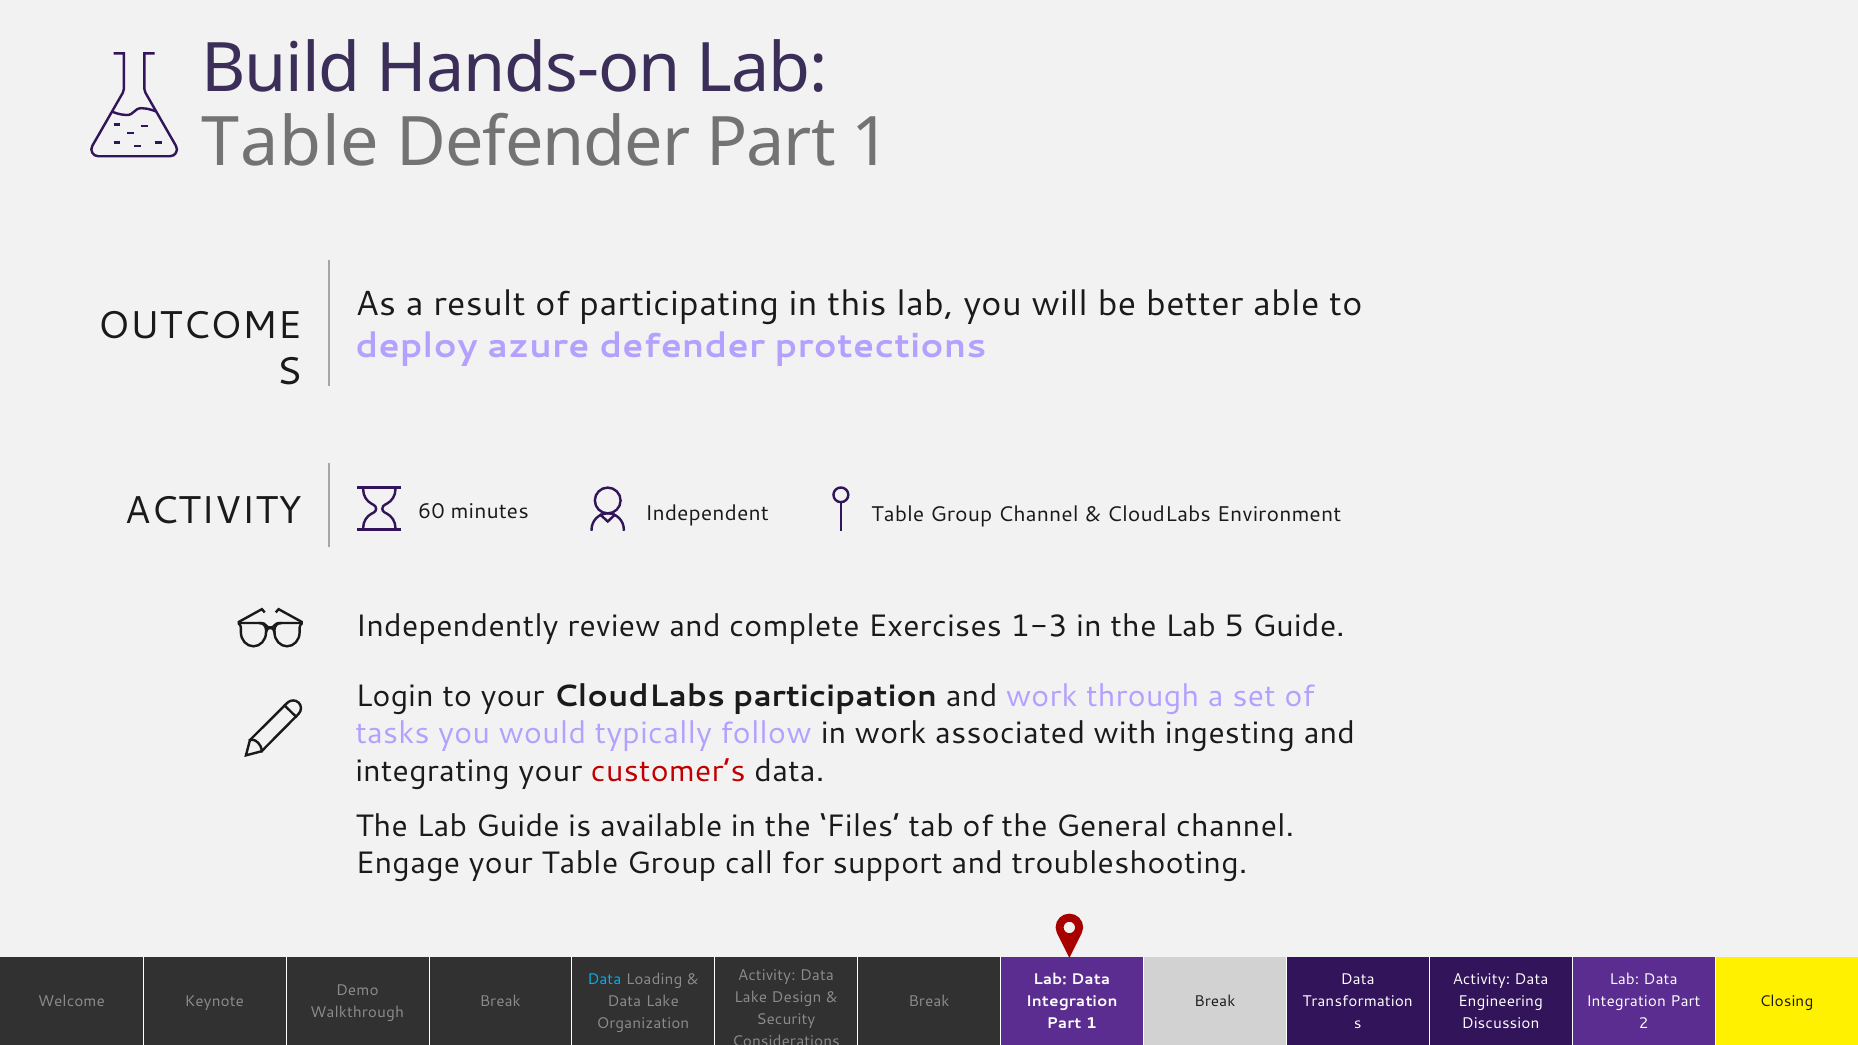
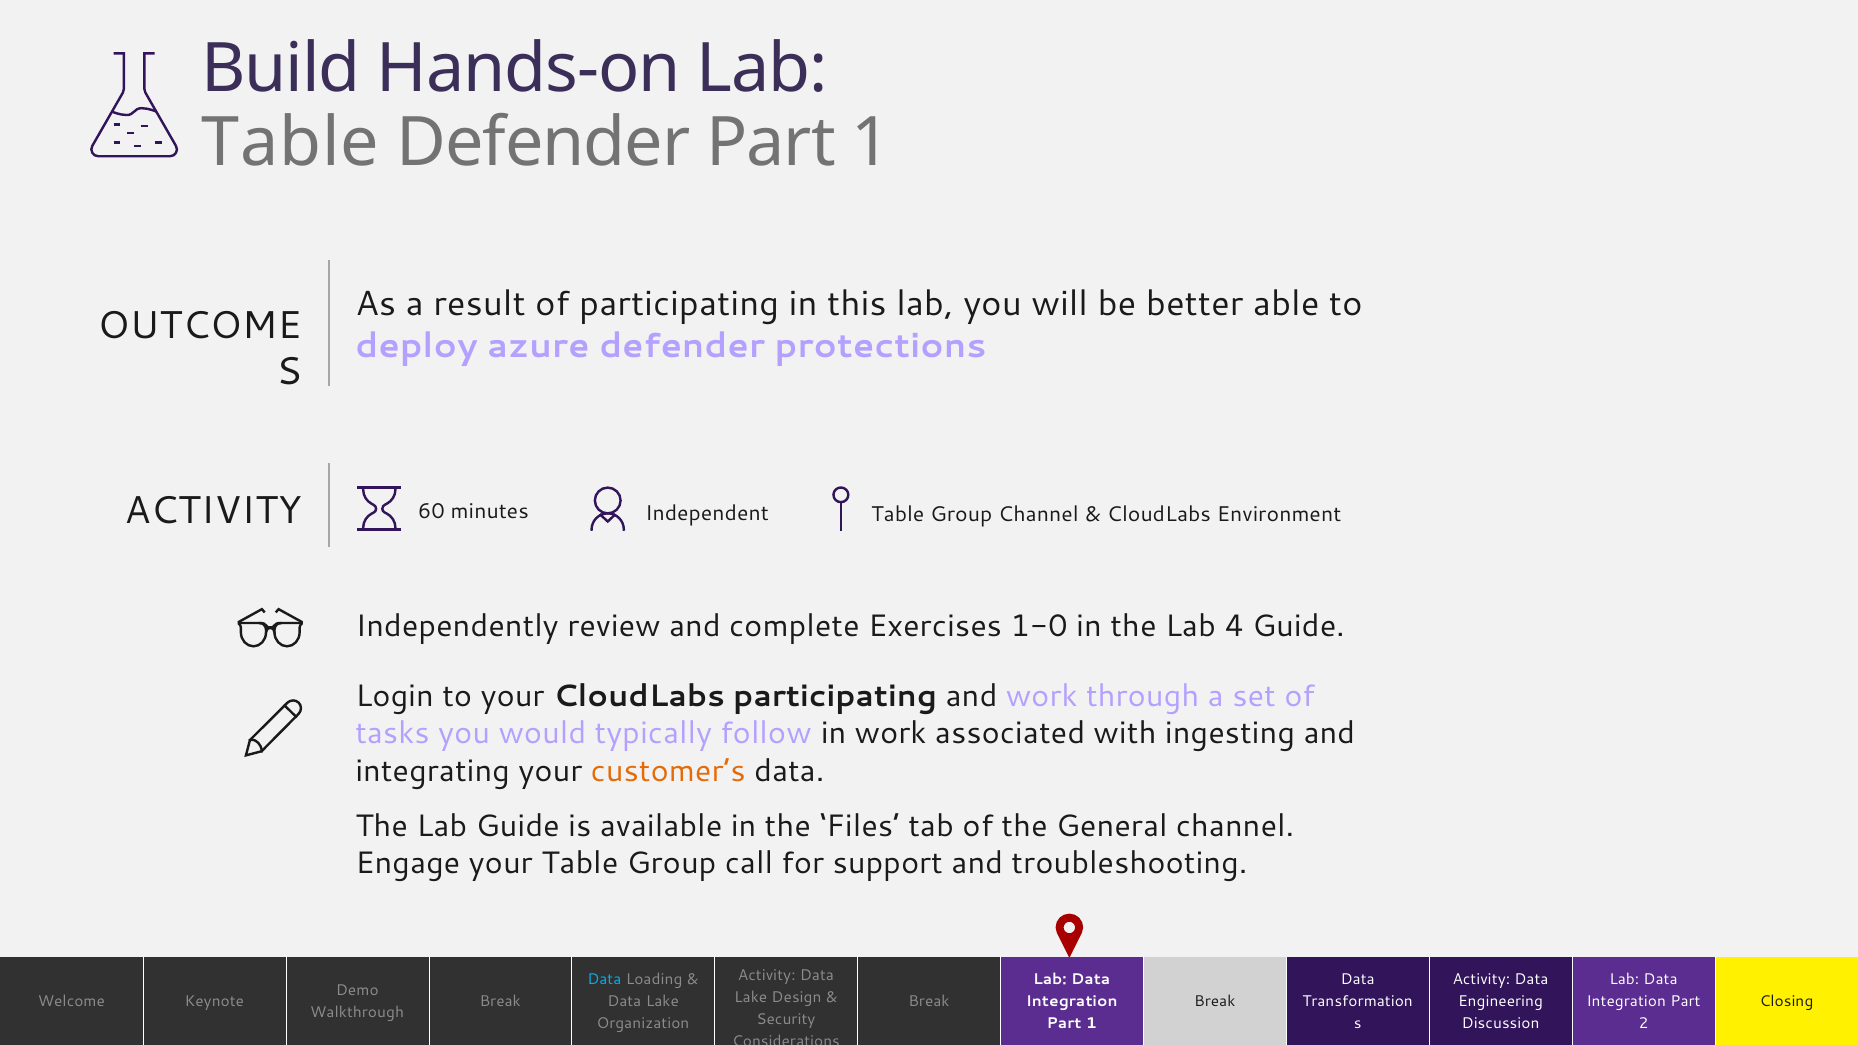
1-3: 1-3 -> 1-0 (1039, 627)
5: 5 -> 4 (1234, 627)
CloudLabs participation: participation -> participating (835, 697)
customer’s colour: red -> orange (668, 771)
